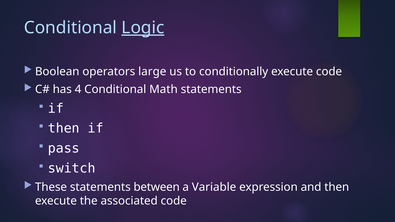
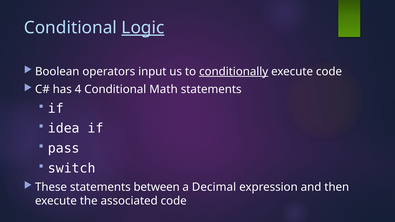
large: large -> input (152, 72)
conditionally underline: none -> present (234, 72)
then: then -> idea (64, 128)
Variable: Variable -> Decimal (214, 187)
